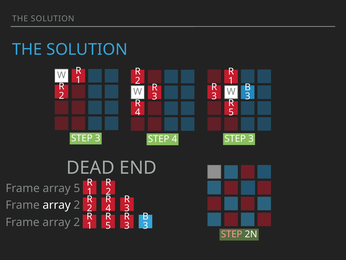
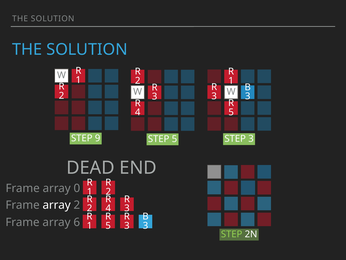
3: 3 -> 9 (98, 138)
STEP 4: 4 -> 5 (174, 139)
array 5: 5 -> 0 (77, 188)
2: 2 -> 6 (77, 222)
STEP colour: pink -> light green (232, 234)
